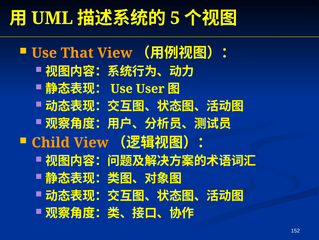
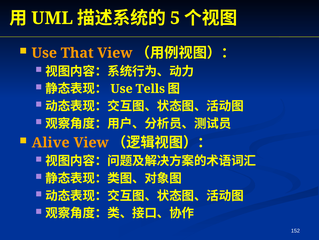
User: User -> Tells (150, 89)
Child: Child -> Alive (51, 142)
